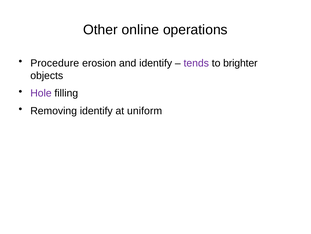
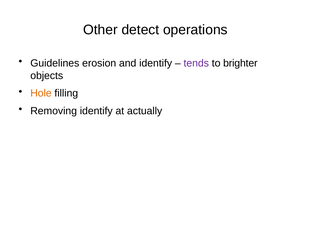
online: online -> detect (140, 30)
Procedure: Procedure -> Guidelines (55, 63)
Hole colour: purple -> orange (41, 93)
uniform: uniform -> actually (145, 111)
